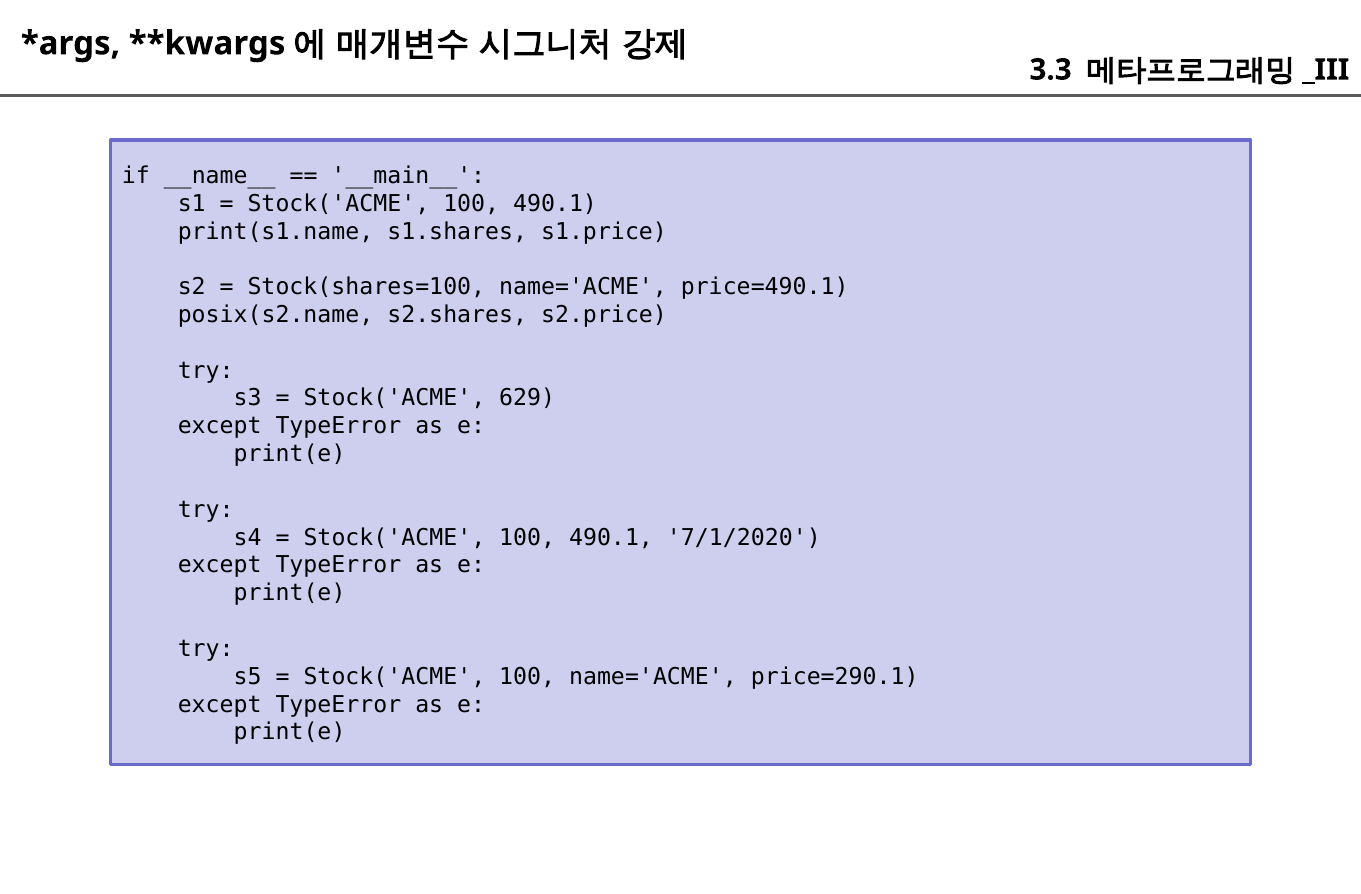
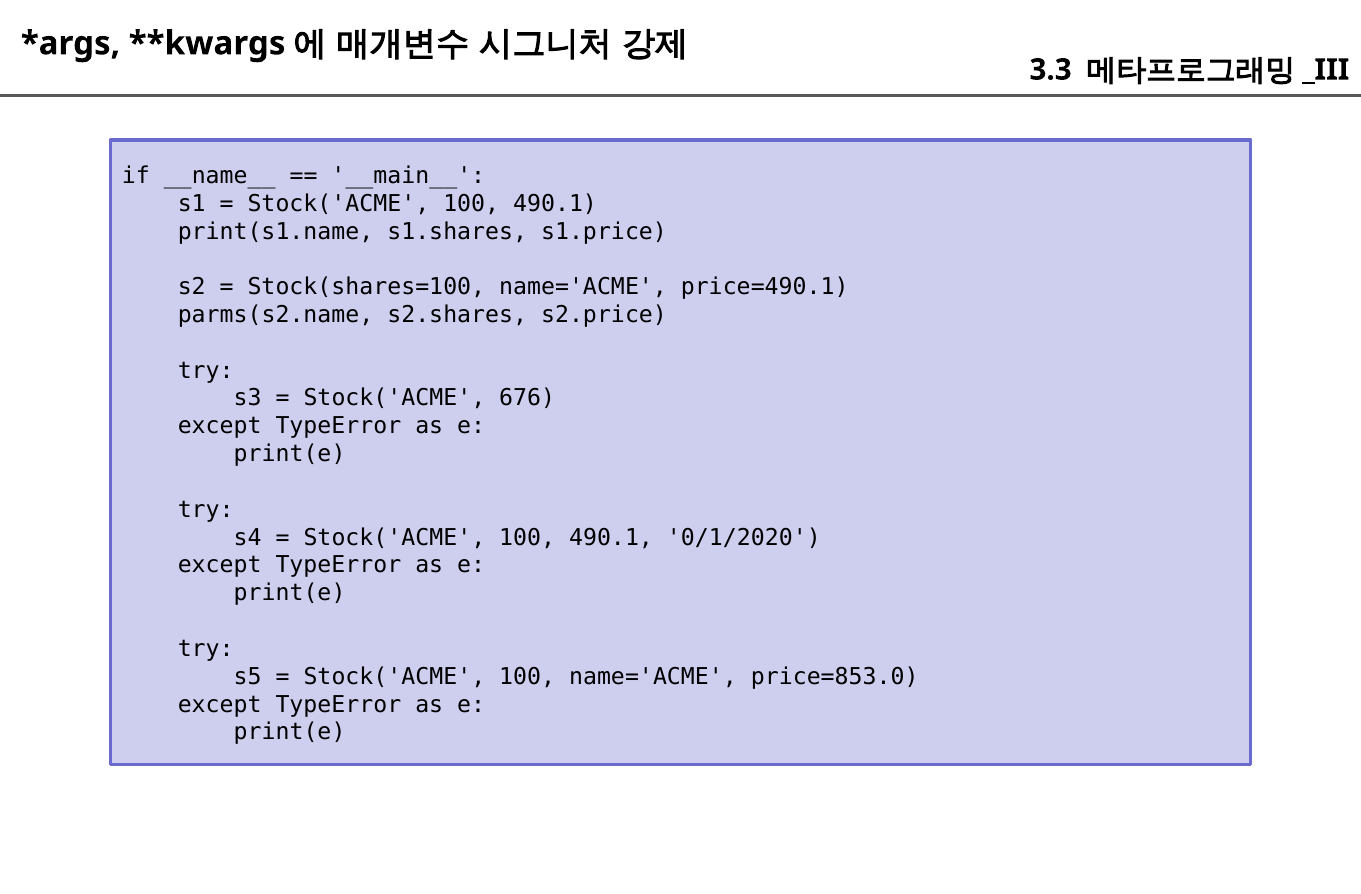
posix(s2.name: posix(s2.name -> parms(s2.name (276, 315)
629: 629 -> 676 (527, 398)
7/1/2020: 7/1/2020 -> 0/1/2020 (744, 537)
price=290.1: price=290.1 -> price=853.0 (835, 677)
